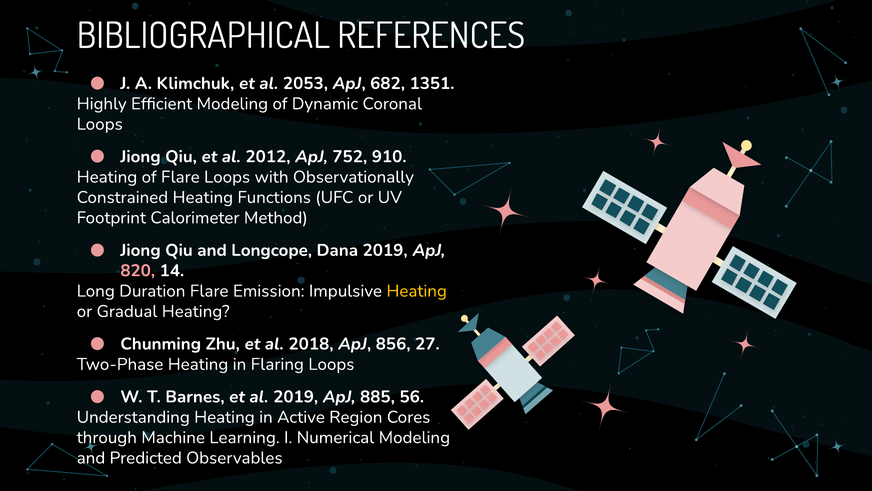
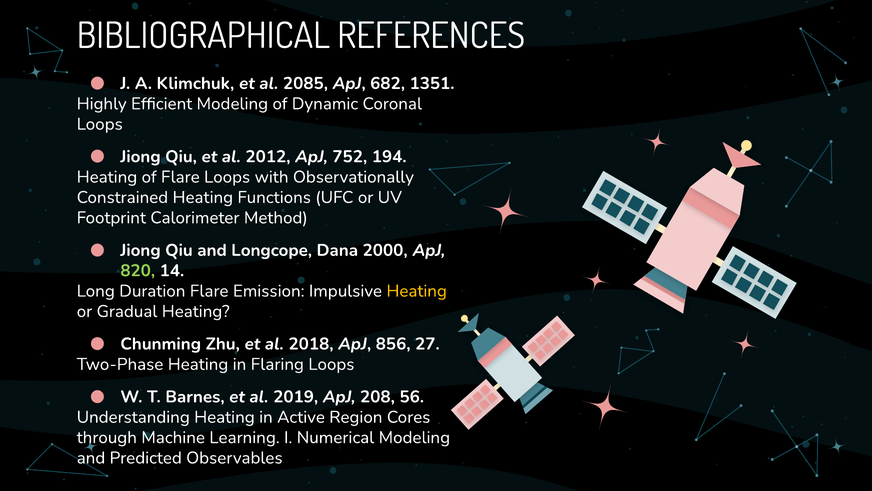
2053: 2053 -> 2085 (305, 83)
910: 910 -> 194 (389, 156)
Dana 2019: 2019 -> 2000 (385, 250)
820 colour: pink -> light green (138, 270)
885: 885 -> 208 (377, 396)
